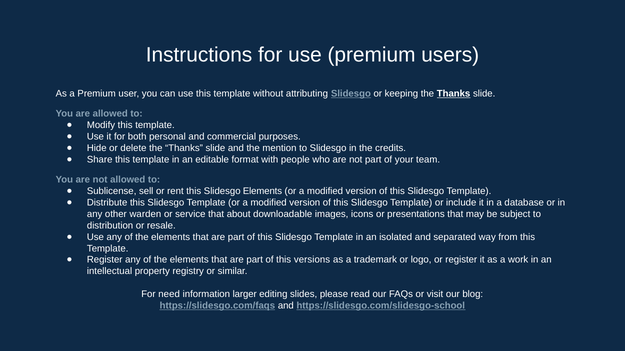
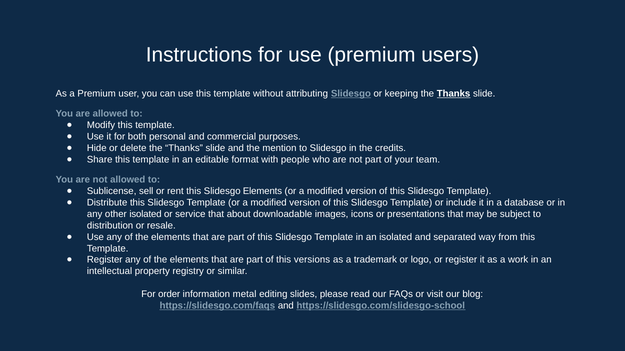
other warden: warden -> isolated (145, 214)
need: need -> order (169, 295)
larger: larger -> metal (245, 295)
